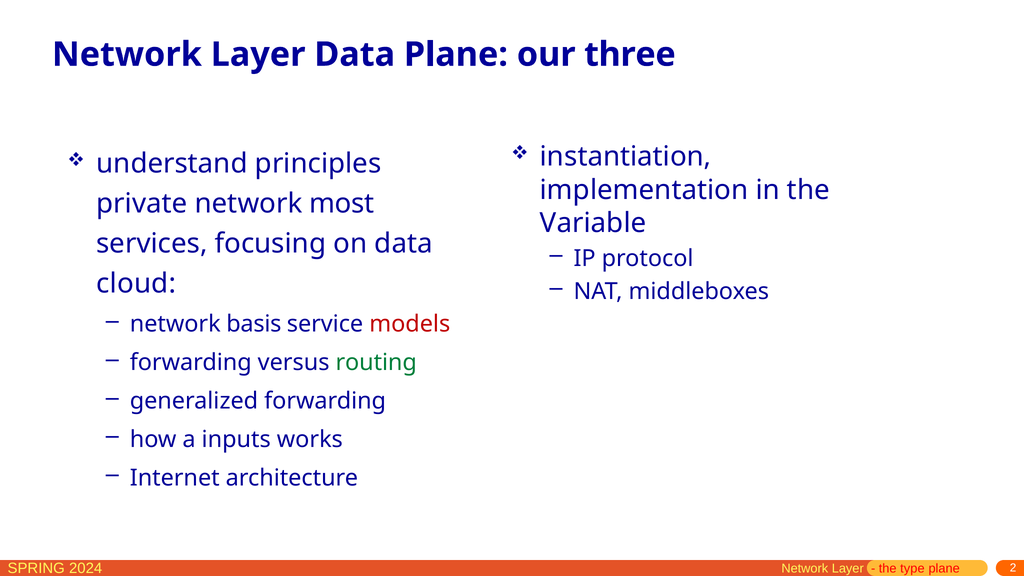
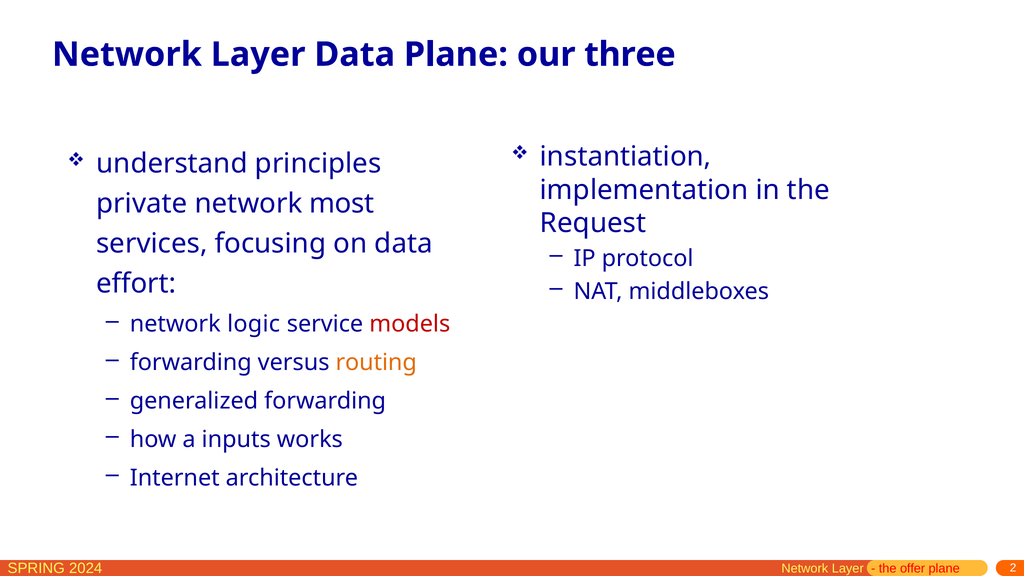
Variable: Variable -> Request (593, 223)
cloud: cloud -> effort (136, 284)
basis: basis -> logic (254, 324)
routing colour: green -> orange (376, 363)
type: type -> offer (913, 569)
